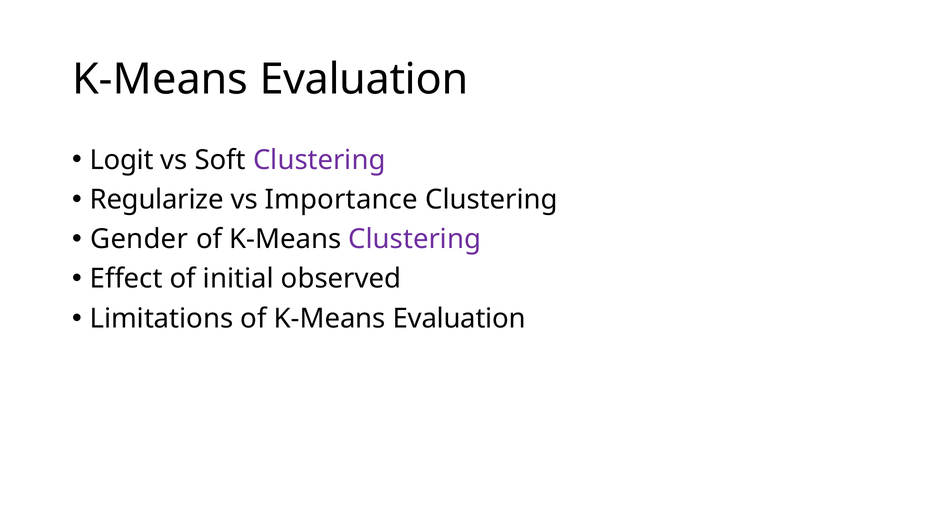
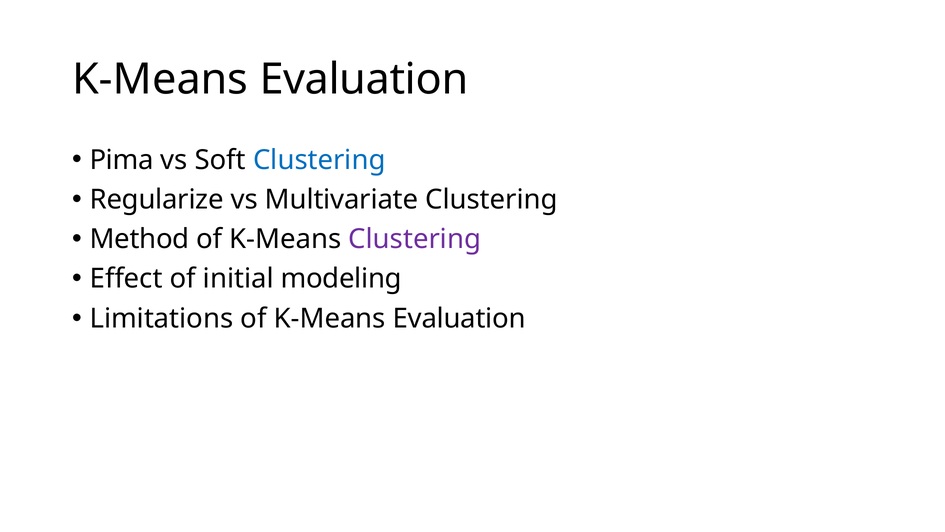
Logit: Logit -> Pima (122, 160)
Clustering colour: purple -> blue (319, 160)
Importance: Importance -> Multivariate (342, 199)
Gender: Gender -> Method (139, 239)
observed: observed -> modeling (341, 279)
